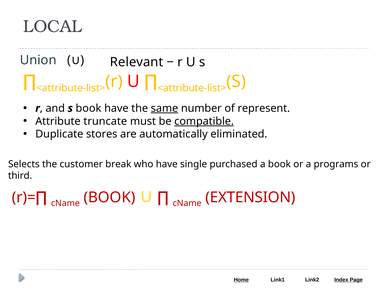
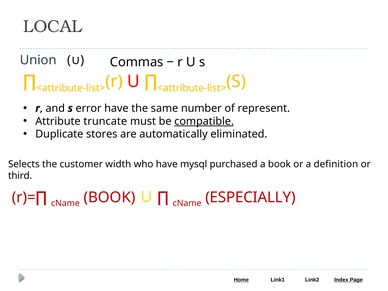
Relevant: Relevant -> Commas (137, 62)
s book: book -> error (89, 108)
same underline: present -> none (165, 108)
break: break -> width (118, 164)
single: single -> mysql (194, 164)
programs: programs -> definition (336, 164)
EXTENSION: EXTENSION -> ESPECIALLY (250, 197)
